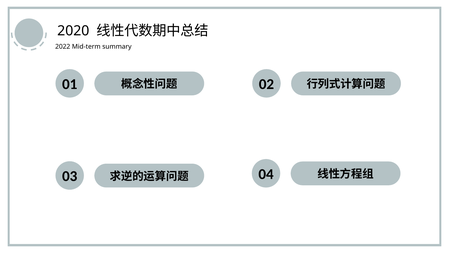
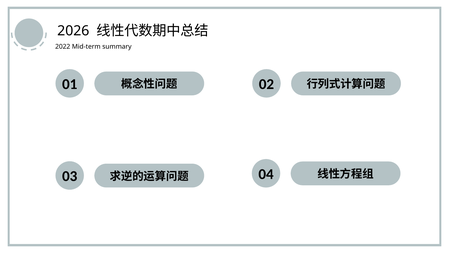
2020: 2020 -> 2026 (73, 31)
